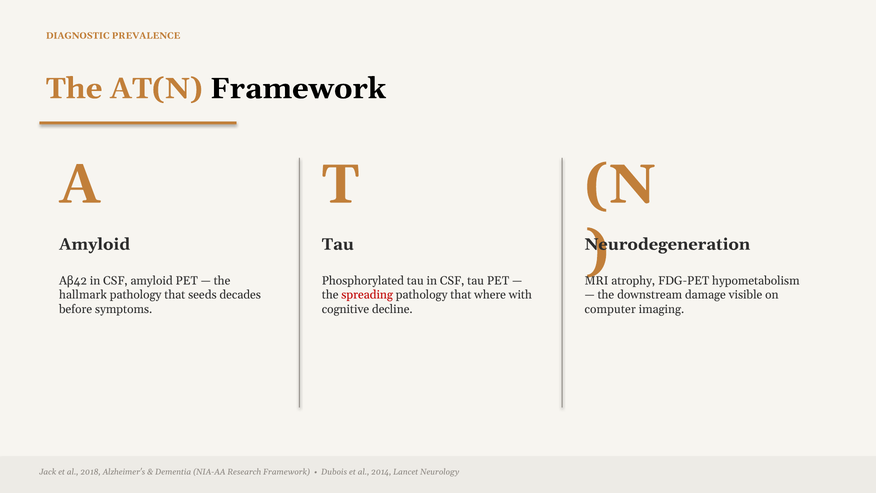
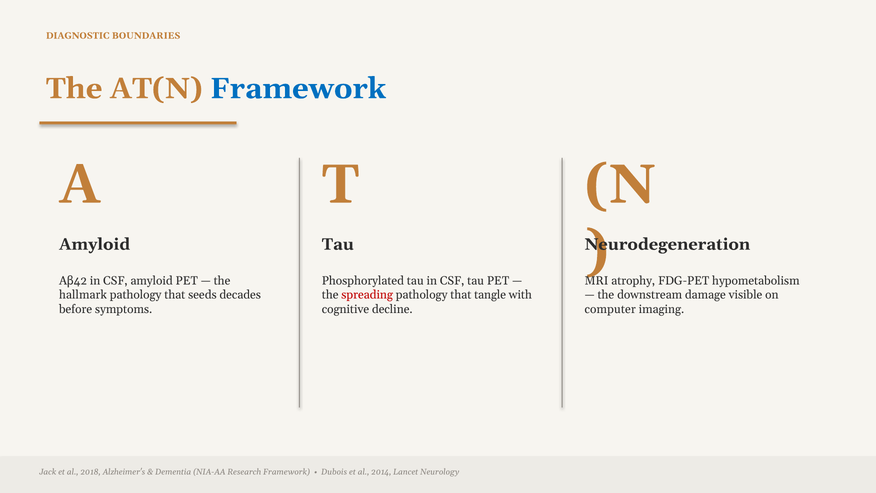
PREVALENCE: PREVALENCE -> BOUNDARIES (146, 36)
Framework colour: black -> blue (298, 88)
where: where -> tangle (490, 295)
